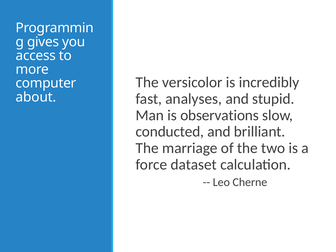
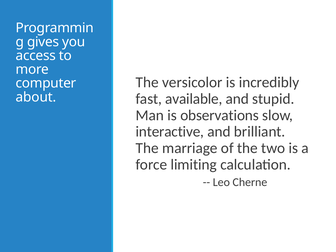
analyses: analyses -> available (194, 99)
conducted: conducted -> interactive (170, 132)
dataset: dataset -> limiting (194, 165)
